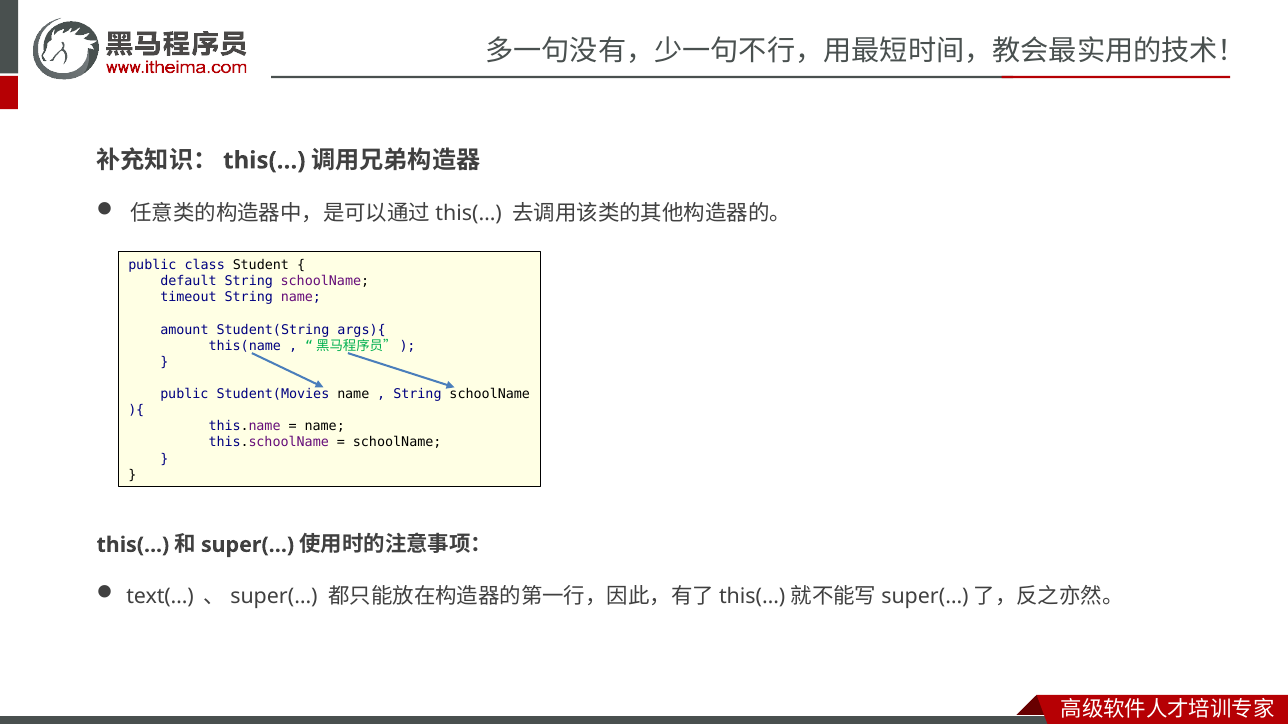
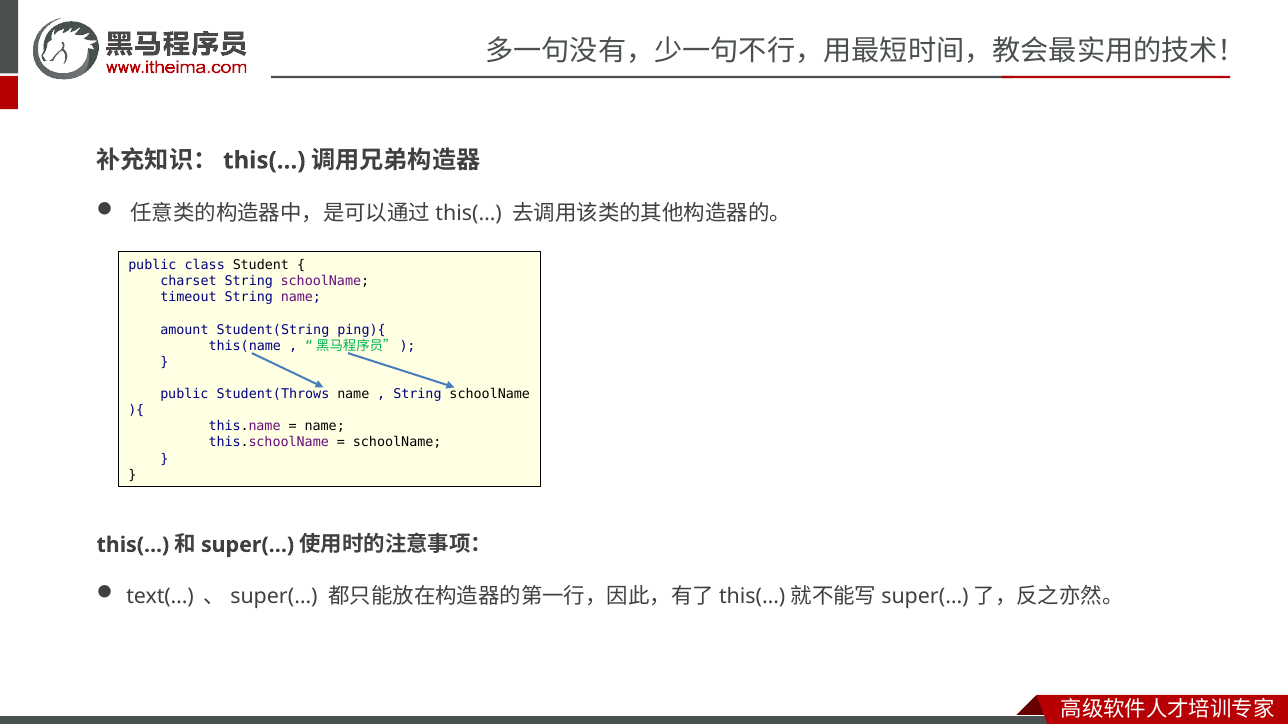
default: default -> charset (188, 282)
args){: args){ -> ping){ (362, 330)
Student(Movies: Student(Movies -> Student(Throws (273, 394)
